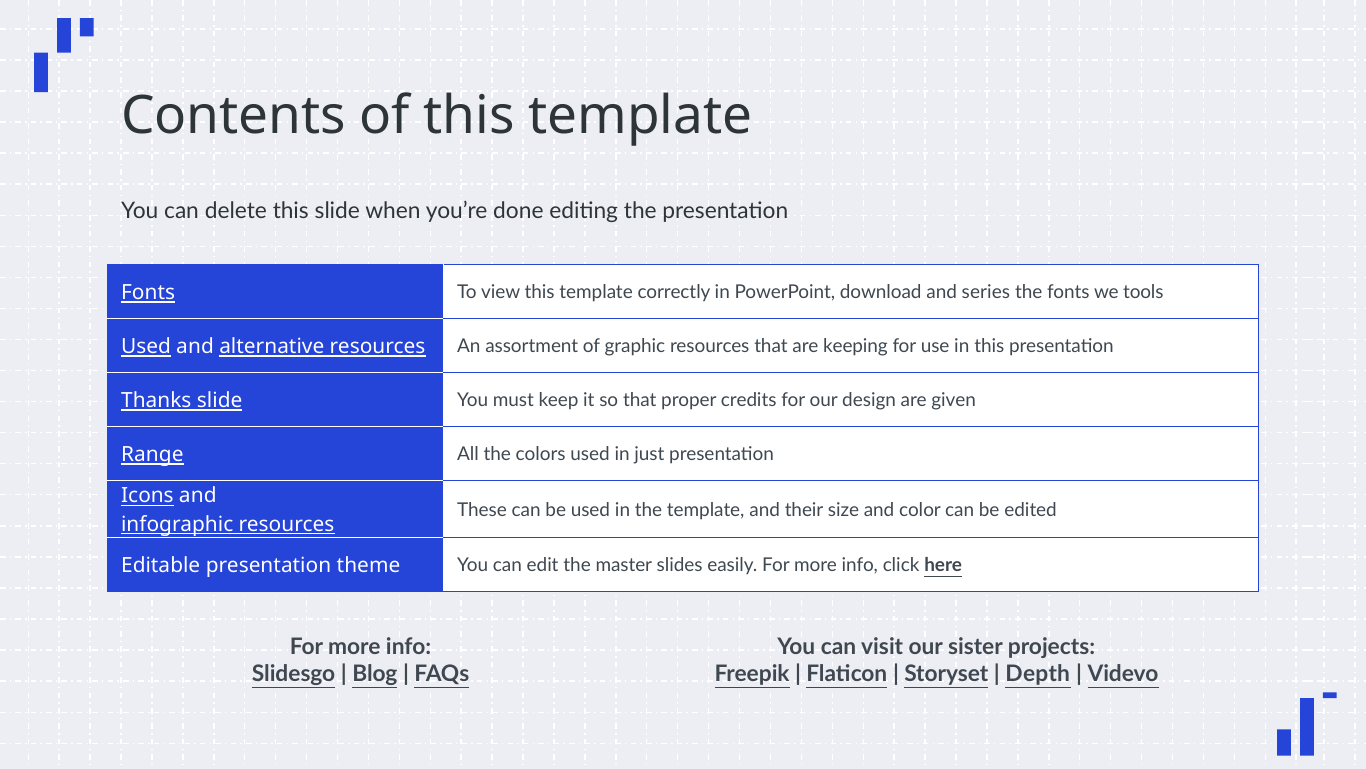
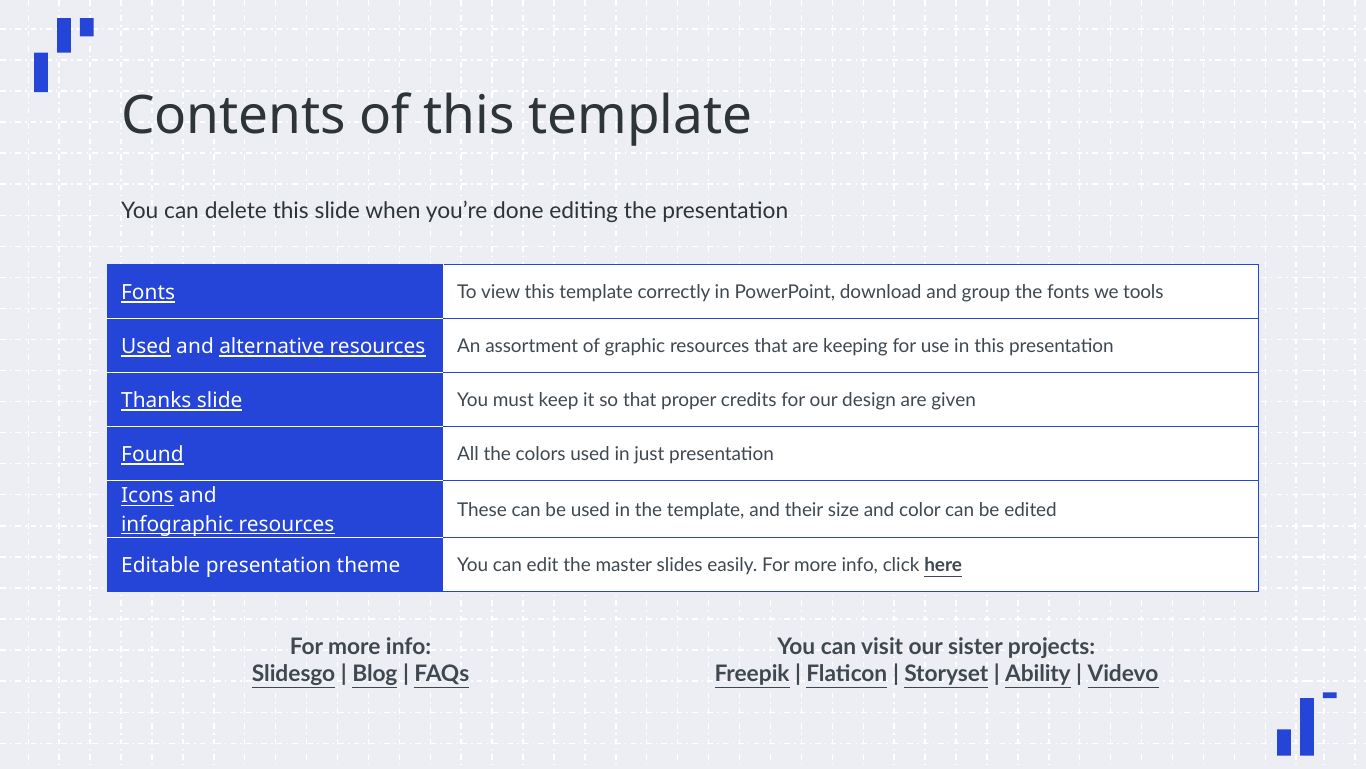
series: series -> group (986, 292)
Range: Range -> Found (152, 454)
Depth: Depth -> Ability (1038, 674)
